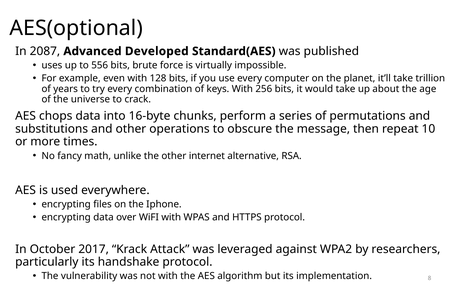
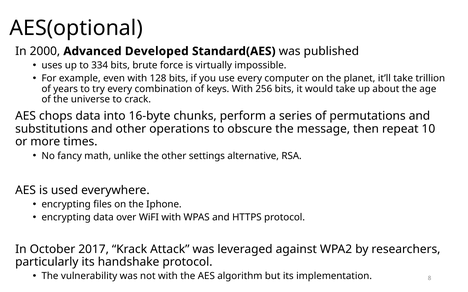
2087: 2087 -> 2000 (45, 51)
556: 556 -> 334 (100, 65)
internet: internet -> settings (207, 156)
